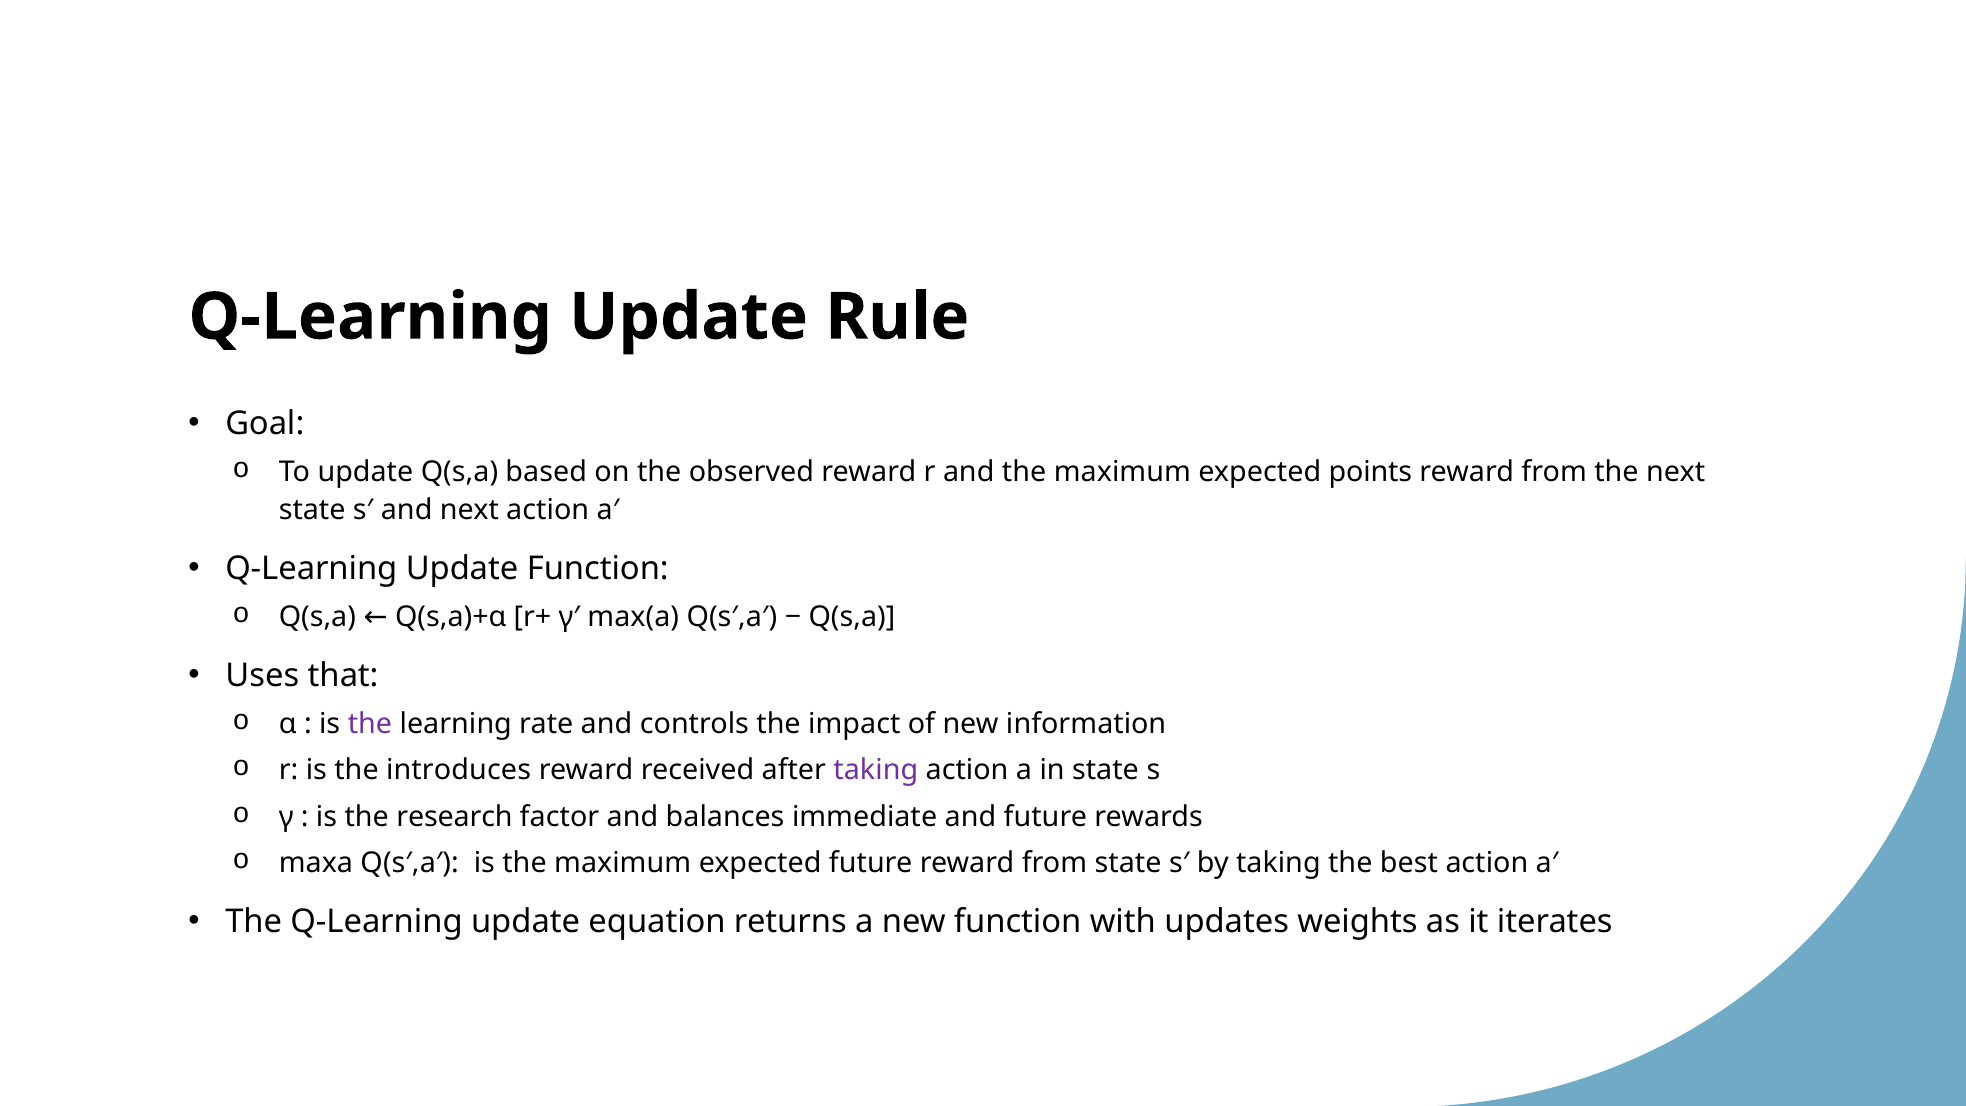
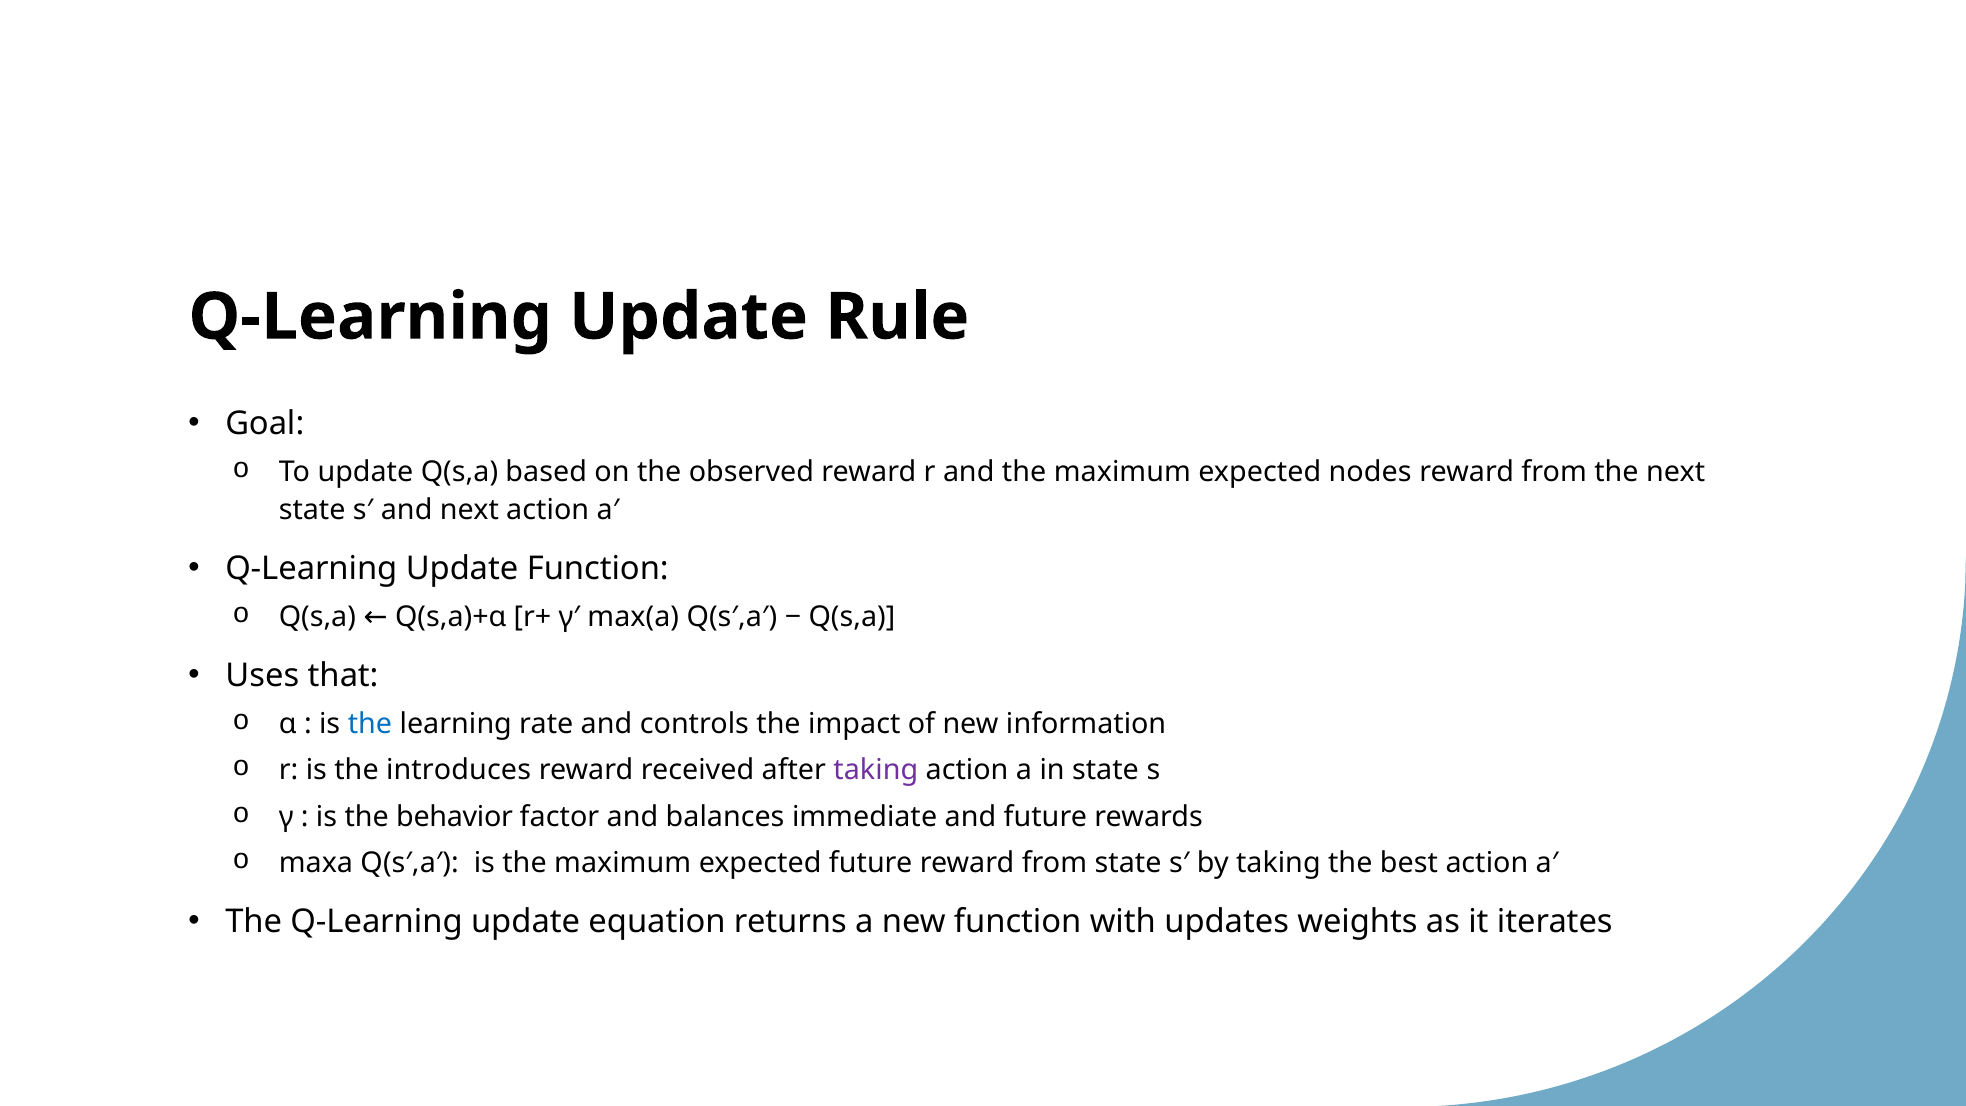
points: points -> nodes (1370, 472)
the colour: purple -> blue (370, 724)
research: research -> behavior (455, 816)
